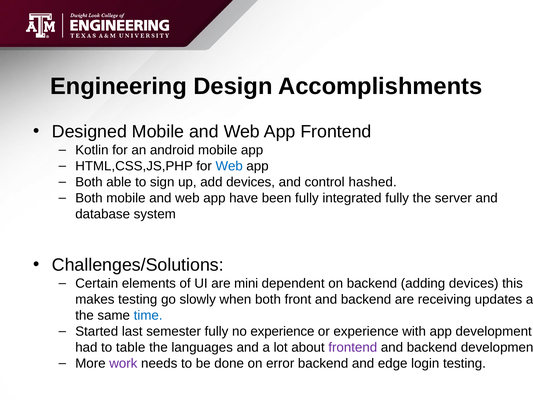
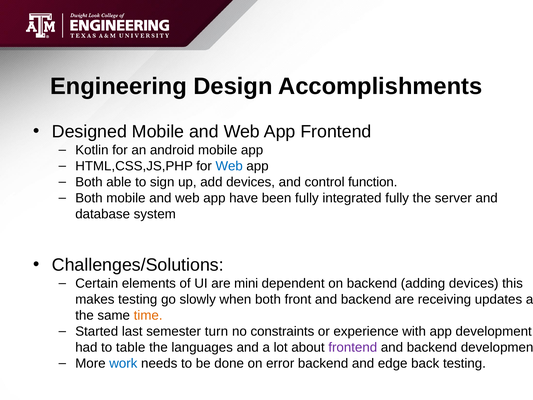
hashed: hashed -> function (373, 182)
time colour: blue -> orange (148, 315)
semester fully: fully -> turn (216, 331)
no experience: experience -> constraints (282, 331)
work colour: purple -> blue (123, 363)
login: login -> back (425, 363)
